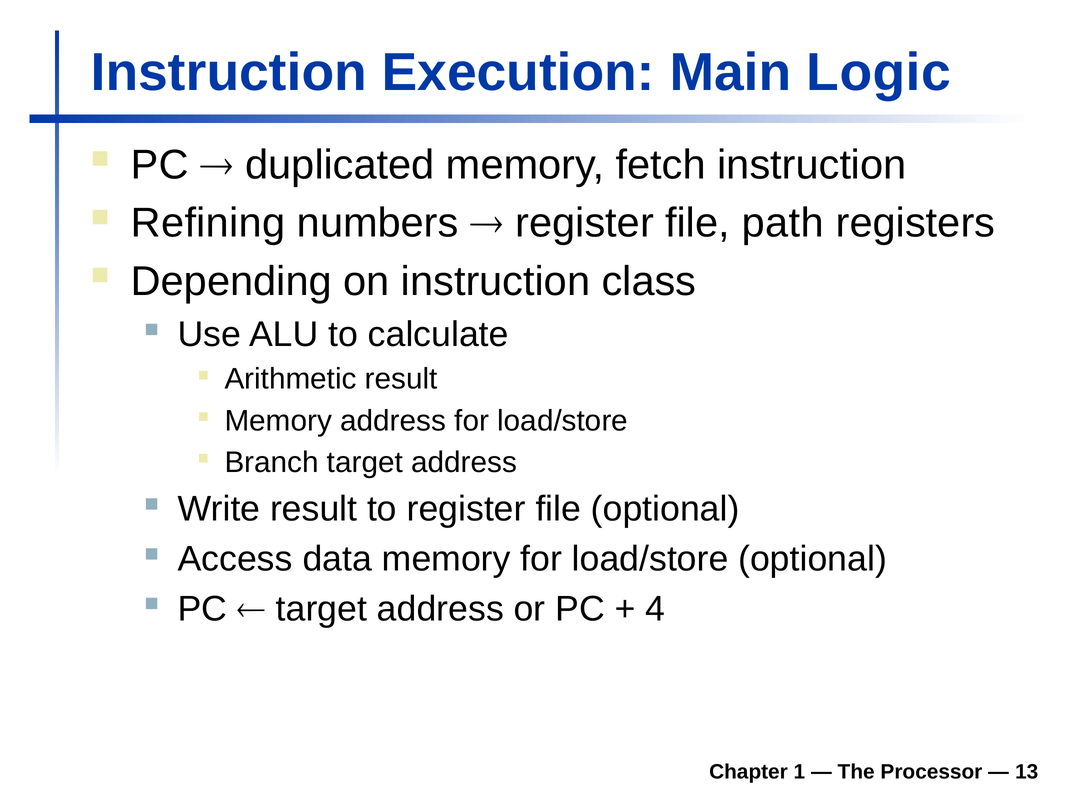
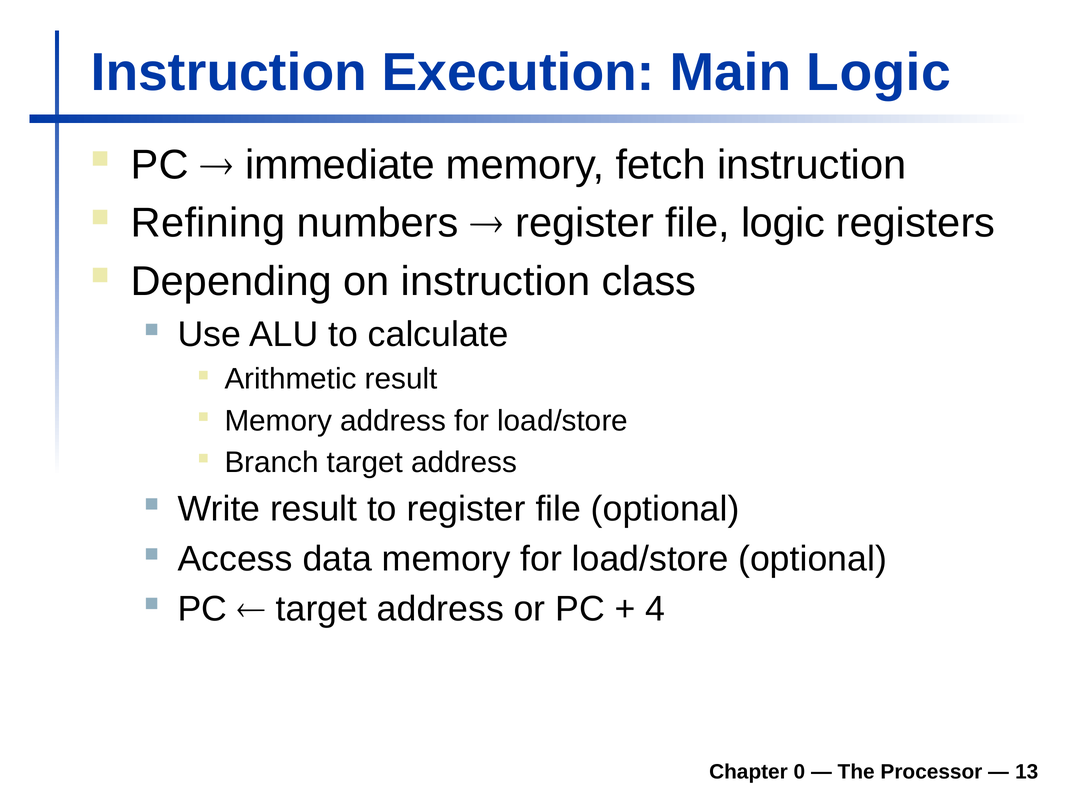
duplicated: duplicated -> immediate (340, 165)
file path: path -> logic (783, 223)
1: 1 -> 0 (799, 772)
